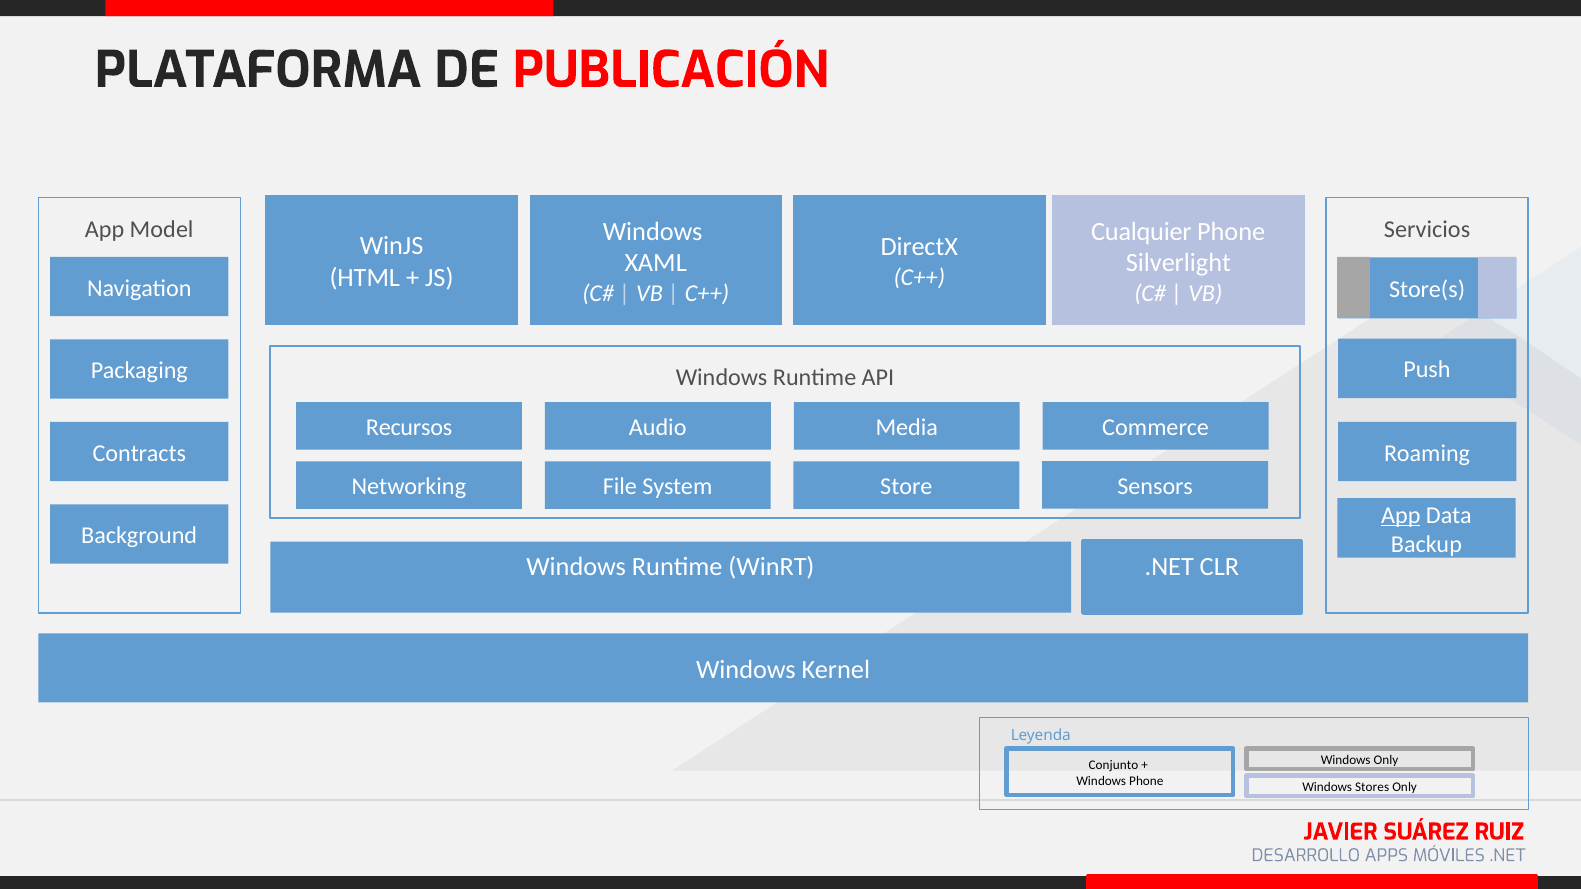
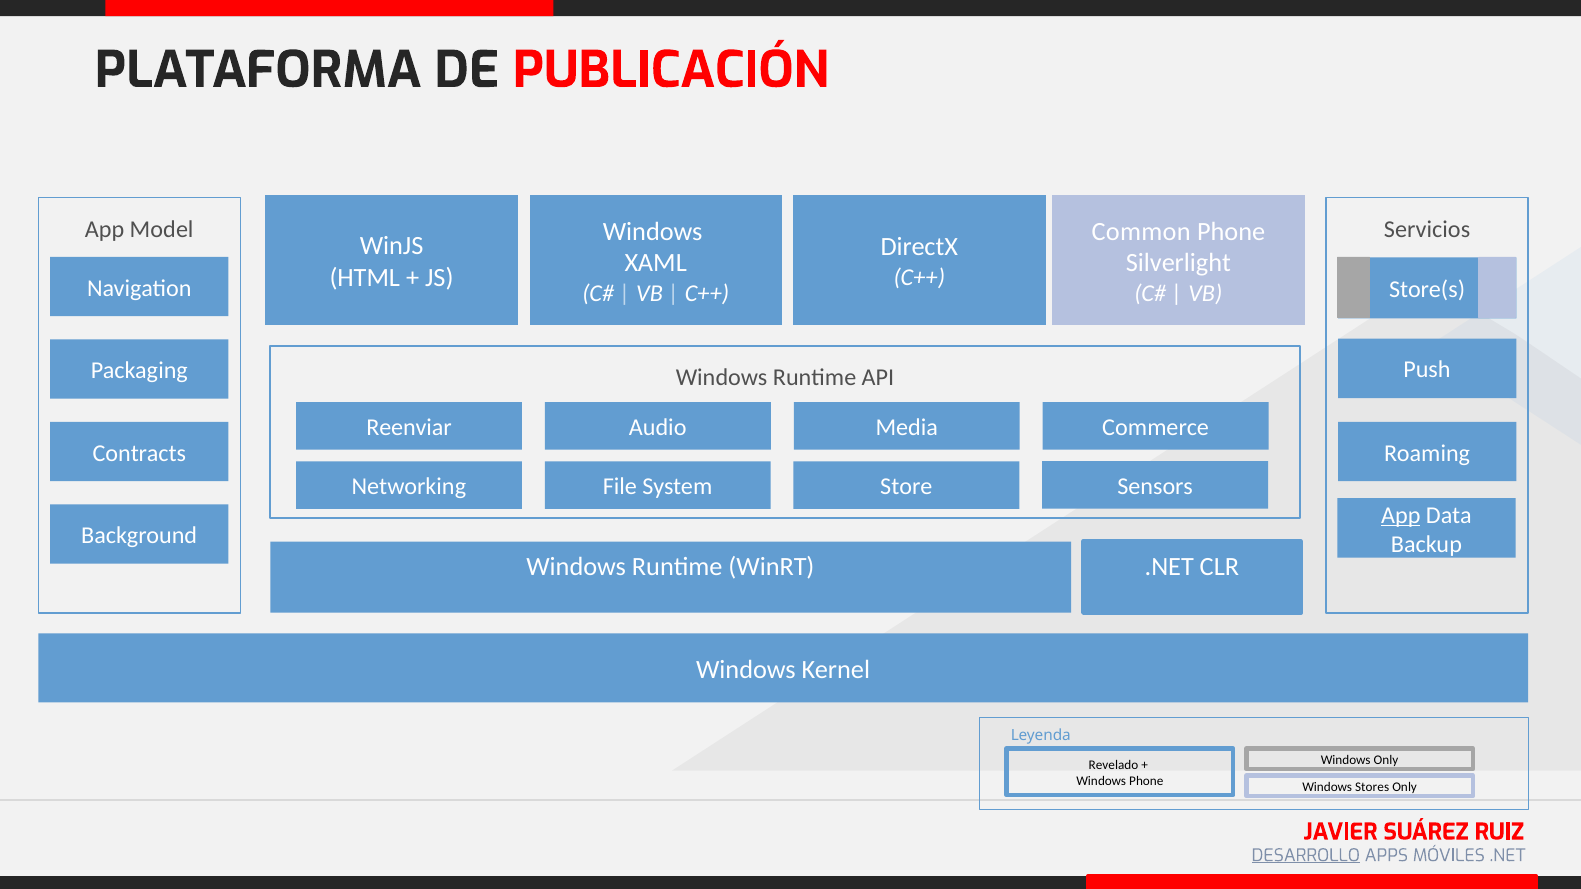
Cualquier: Cualquier -> Common (1141, 231)
Recursos: Recursos -> Reenviar (409, 428)
Conjunto: Conjunto -> Revelado (1113, 765)
DESARROLLO underline: none -> present (1306, 856)
